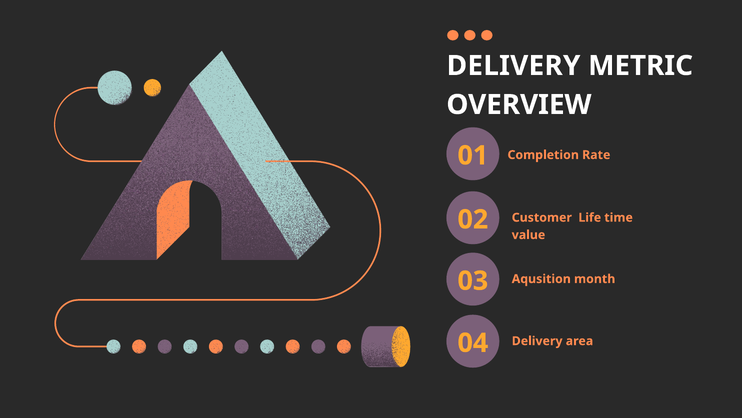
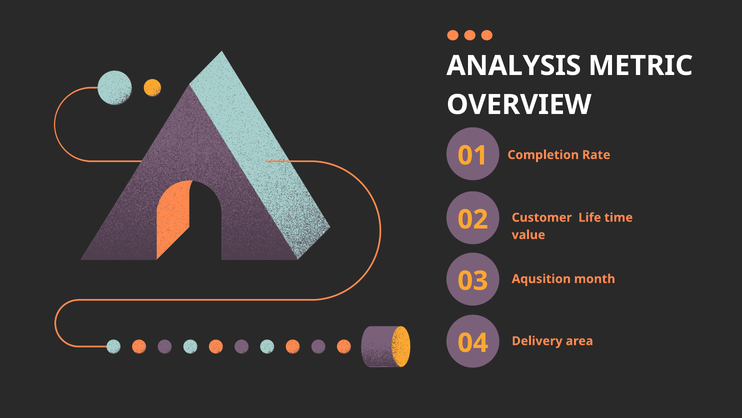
DELIVERY: DELIVERY -> ANALYSIS (514, 66)
